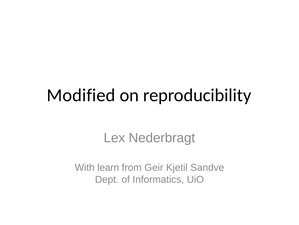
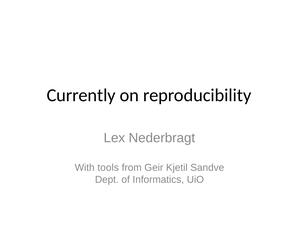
Modified: Modified -> Currently (81, 95)
learn: learn -> tools (108, 167)
